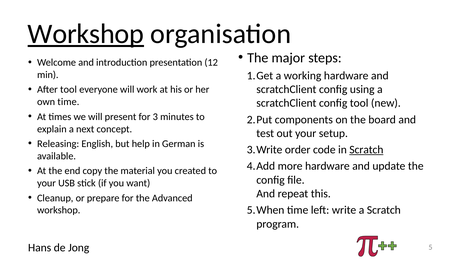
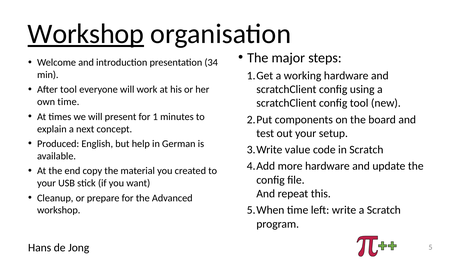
12: 12 -> 34 (211, 62)
3: 3 -> 1 (155, 117)
Releasing: Releasing -> Produced (58, 144)
order: order -> value (298, 150)
Scratch underline: present -> none (366, 150)
